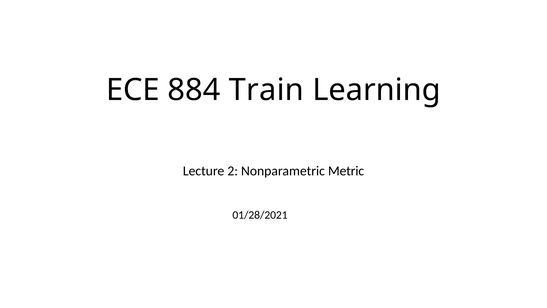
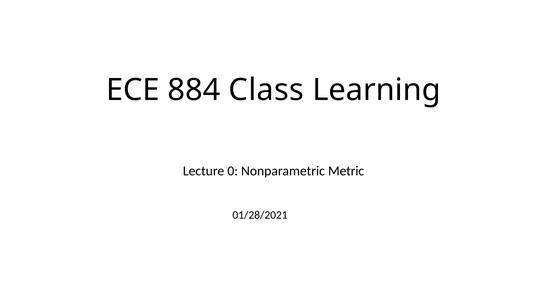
Train: Train -> Class (266, 90)
2: 2 -> 0 (233, 171)
